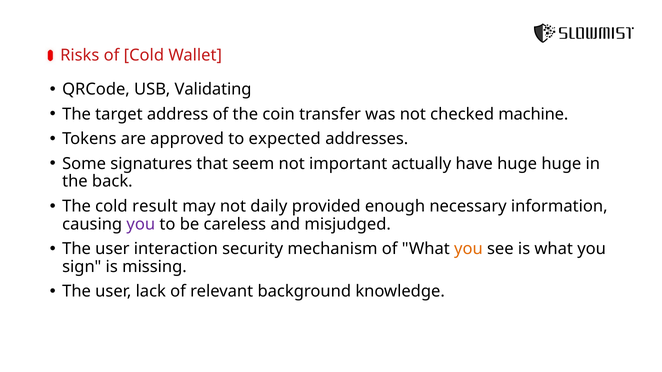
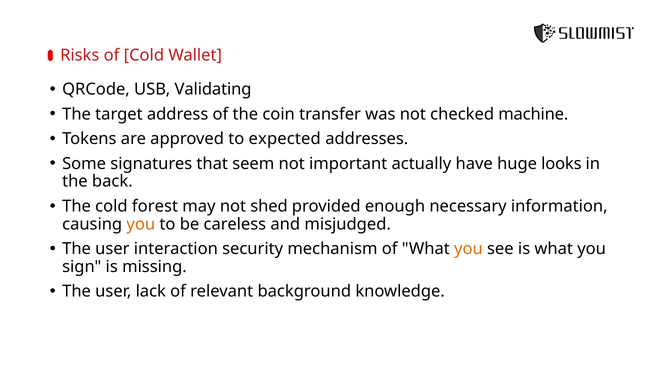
huge huge: huge -> looks (561, 164)
result: result -> forest (155, 206)
daily: daily -> shed (269, 206)
you colour: purple -> orange (141, 224)
